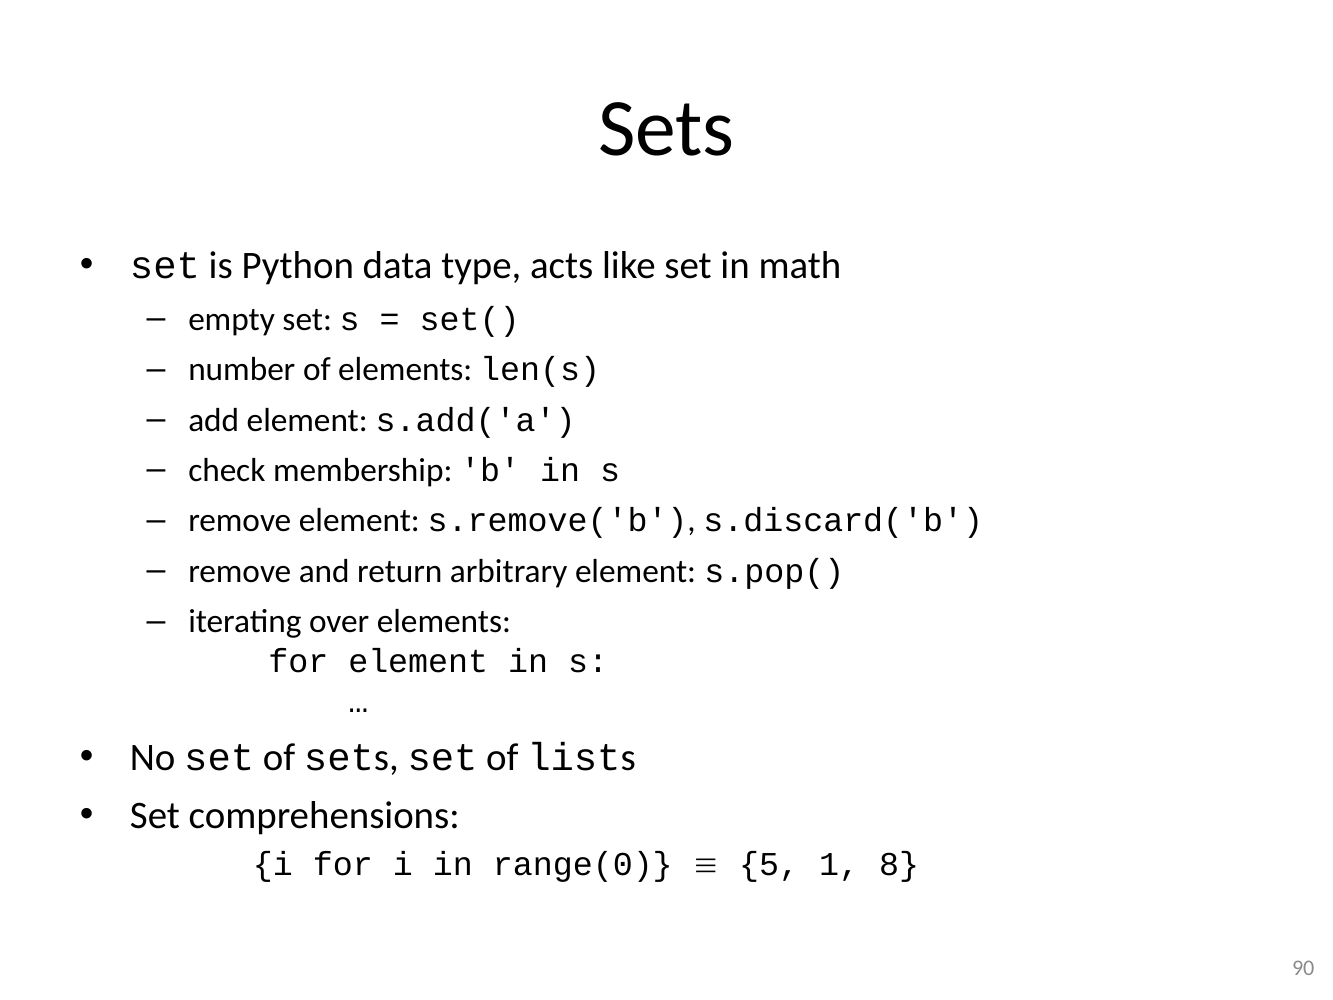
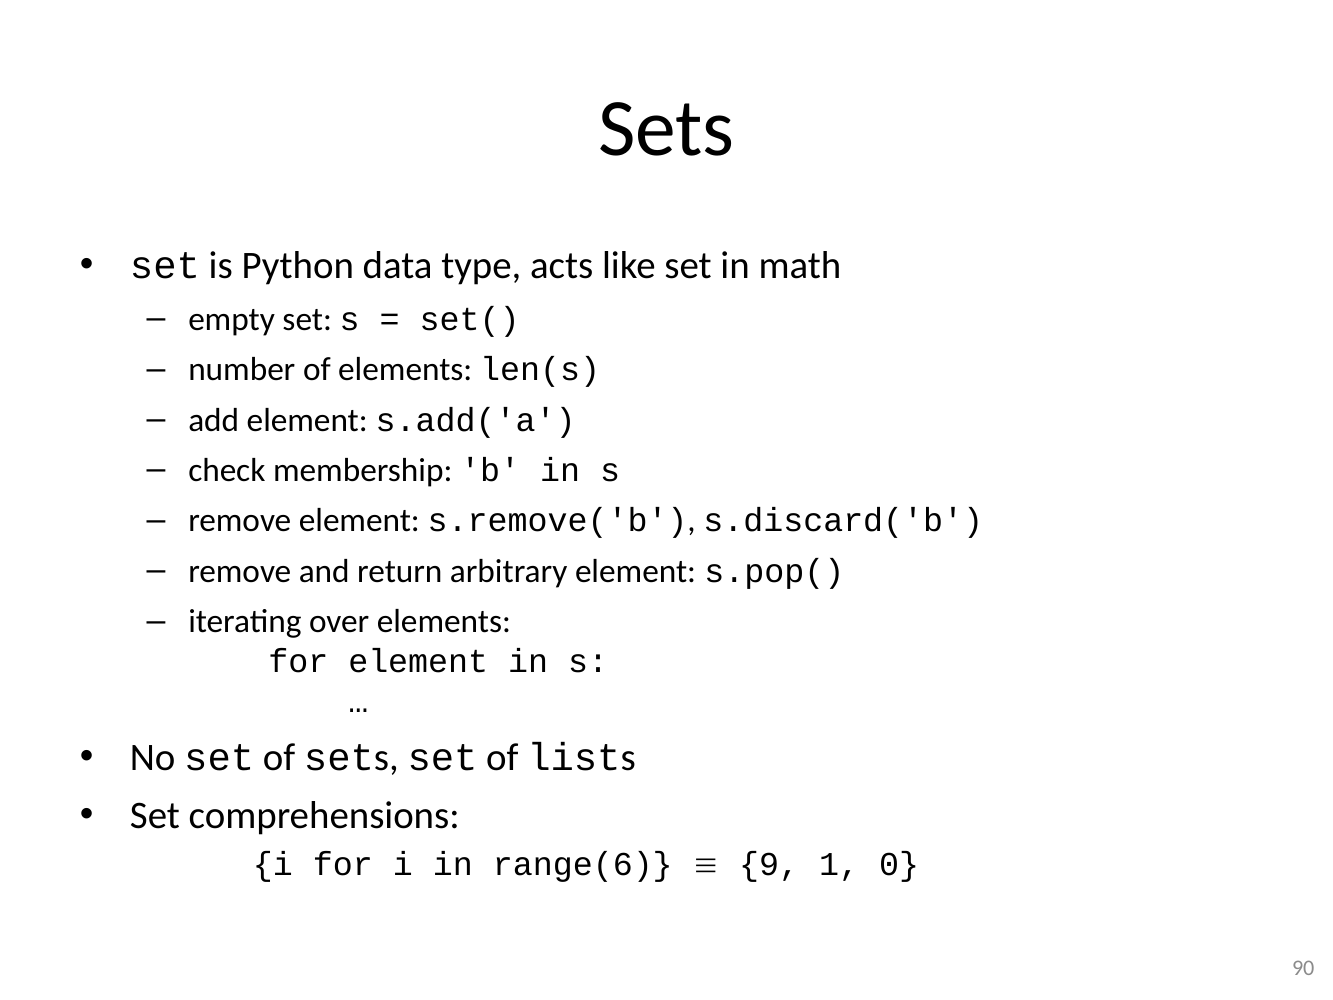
range(0: range(0 -> range(6 (583, 864)
5: 5 -> 9 (769, 864)
8: 8 -> 0 (899, 864)
